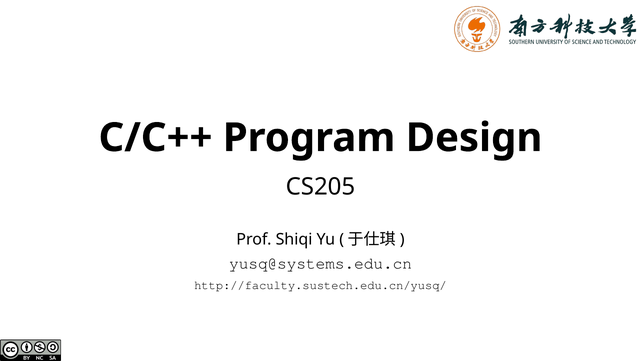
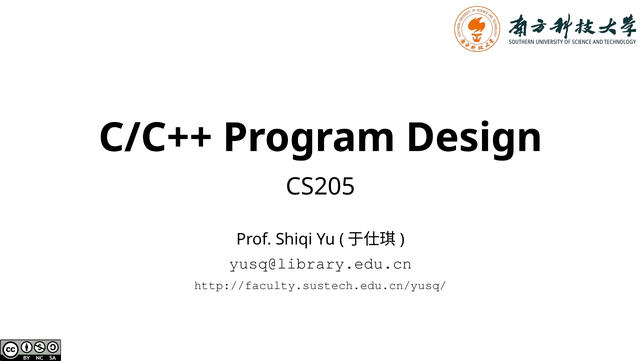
yusq@systems.edu.cn: yusq@systems.edu.cn -> yusq@library.edu.cn (321, 263)
